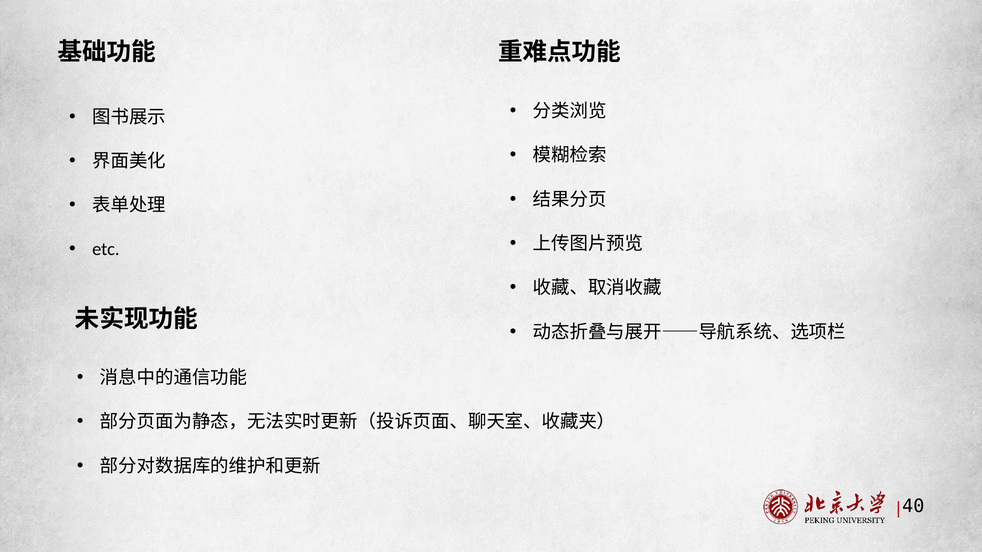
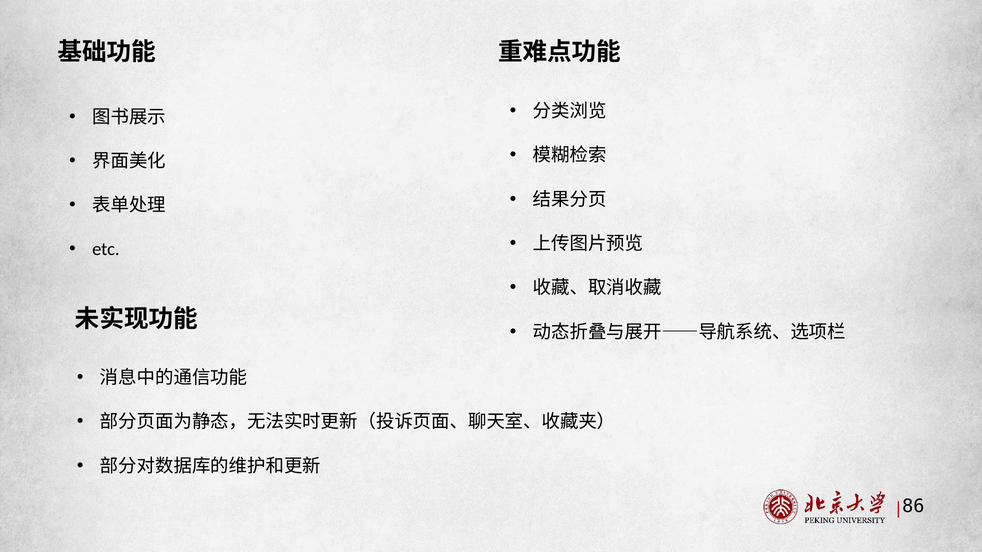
40: 40 -> 86 (913, 507)
